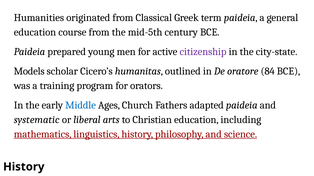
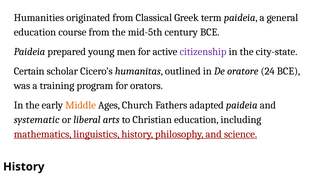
Models: Models -> Certain (29, 72)
84: 84 -> 24 (268, 72)
Middle colour: blue -> orange (81, 106)
